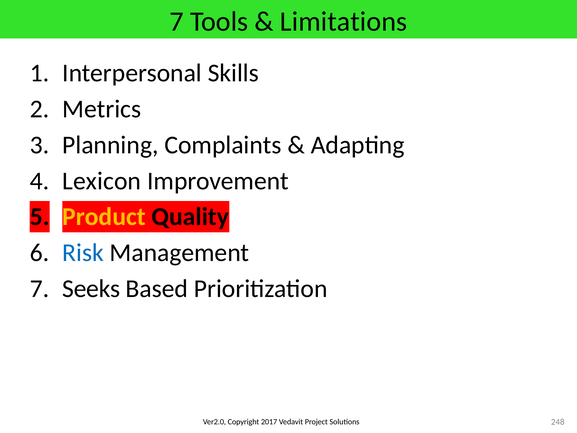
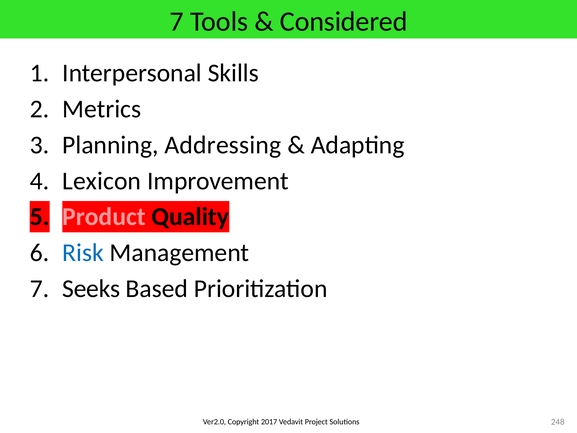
Limitations: Limitations -> Considered (344, 22)
Complaints: Complaints -> Addressing (223, 145)
Product colour: yellow -> pink (104, 217)
